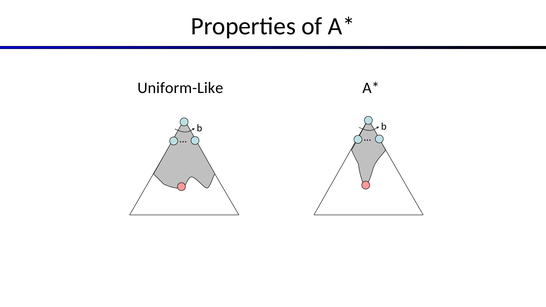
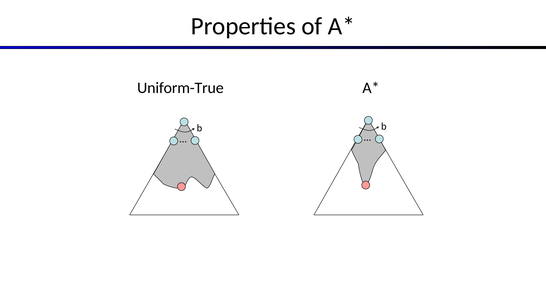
Uniform-Like: Uniform-Like -> Uniform-True (180, 88)
